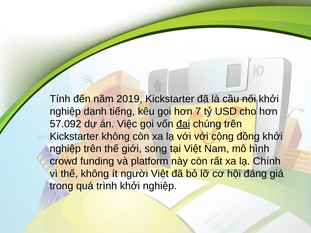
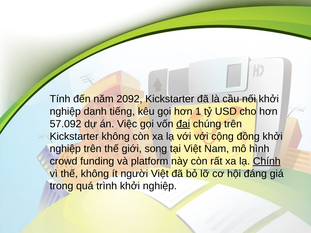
2019: 2019 -> 2092 (129, 99)
7: 7 -> 1 (198, 112)
Chính underline: none -> present (267, 161)
